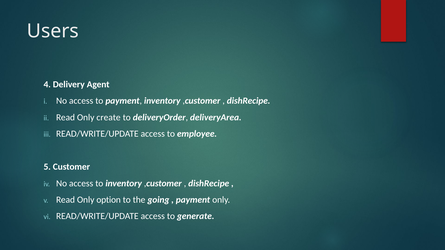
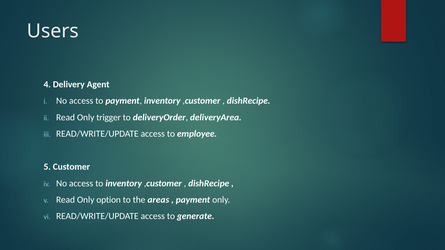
create: create -> trigger (109, 117)
going: going -> areas (158, 200)
